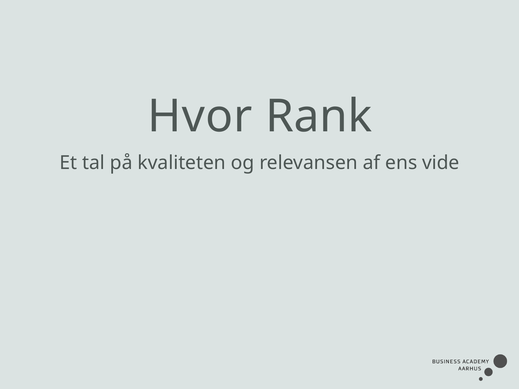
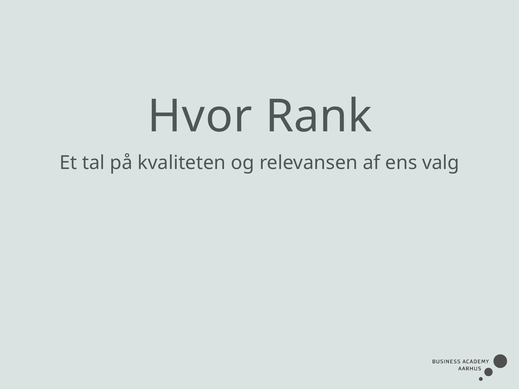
vide: vide -> valg (441, 163)
